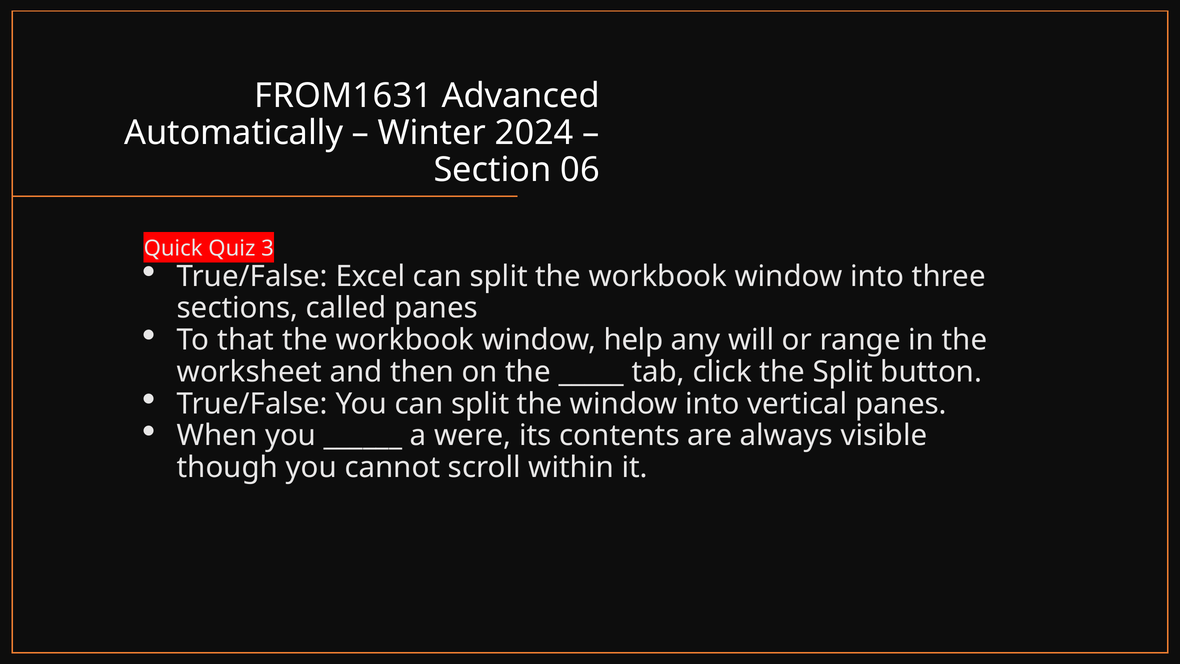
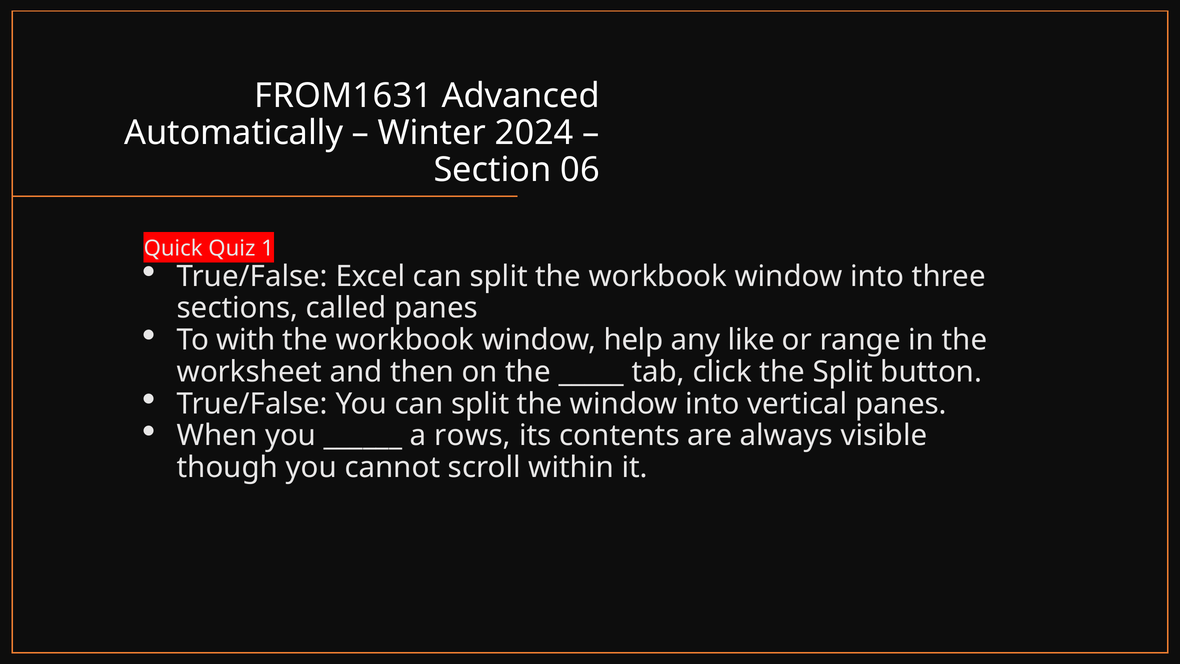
3: 3 -> 1 (267, 248)
that: that -> with (246, 340)
will: will -> like (751, 340)
were: were -> rows (473, 436)
